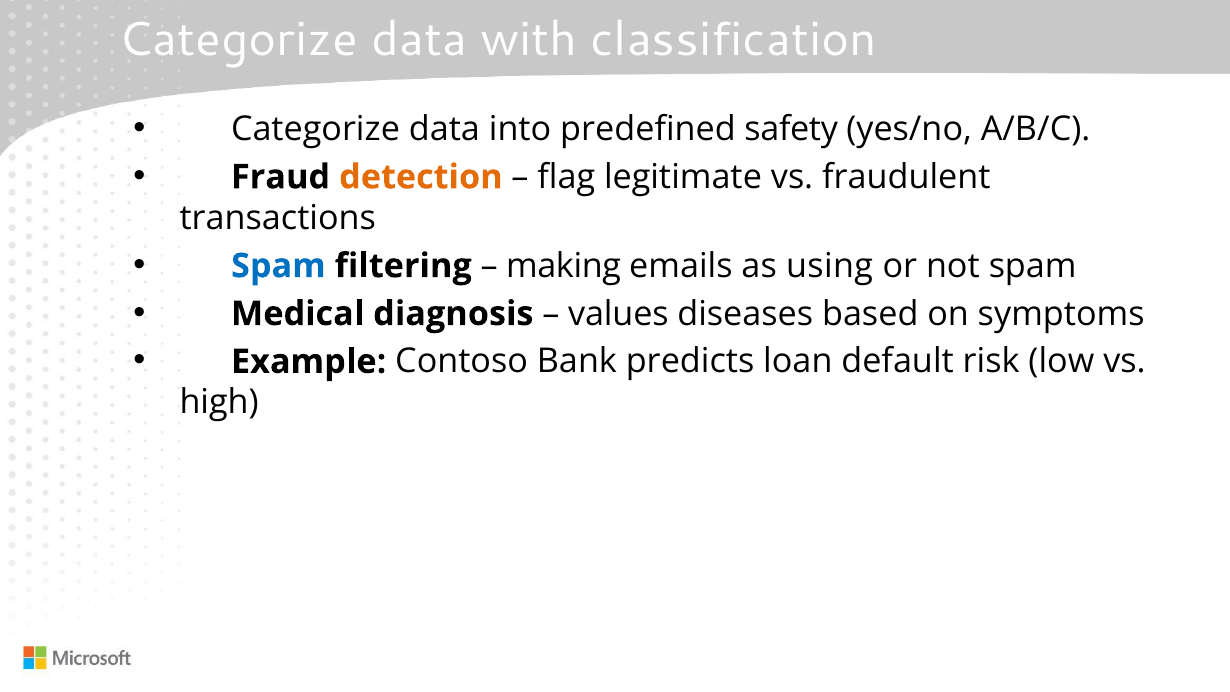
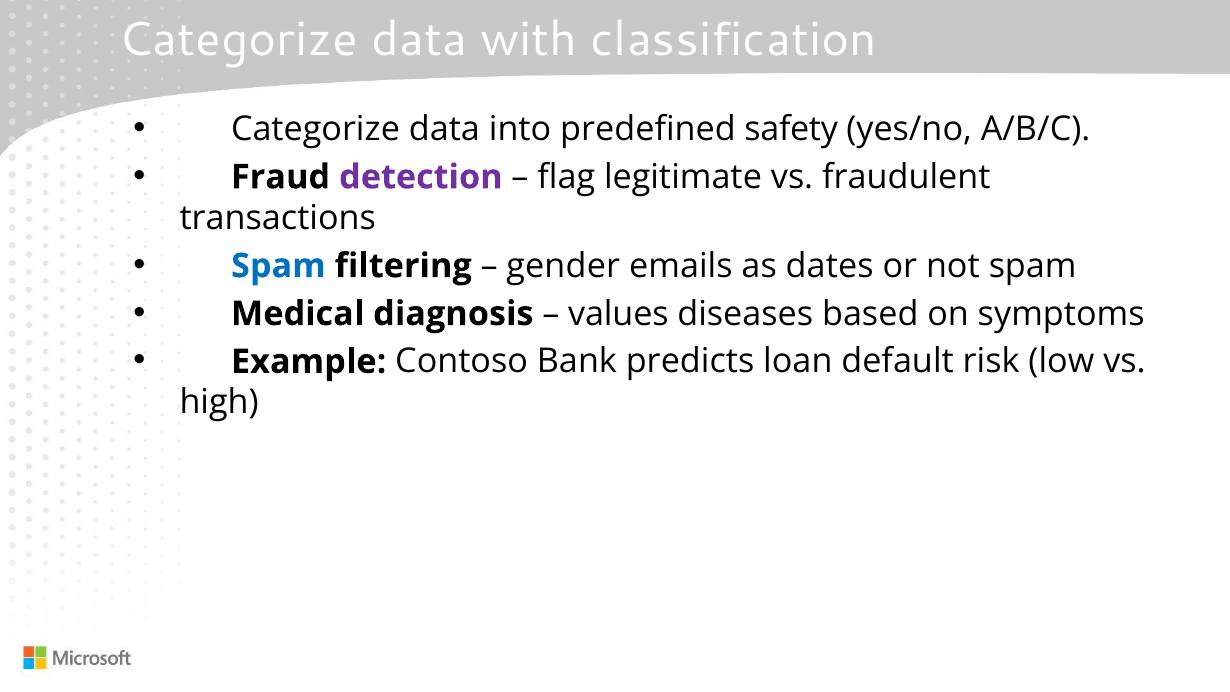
detection colour: orange -> purple (421, 177)
making: making -> gender (563, 266)
using: using -> dates (830, 266)
